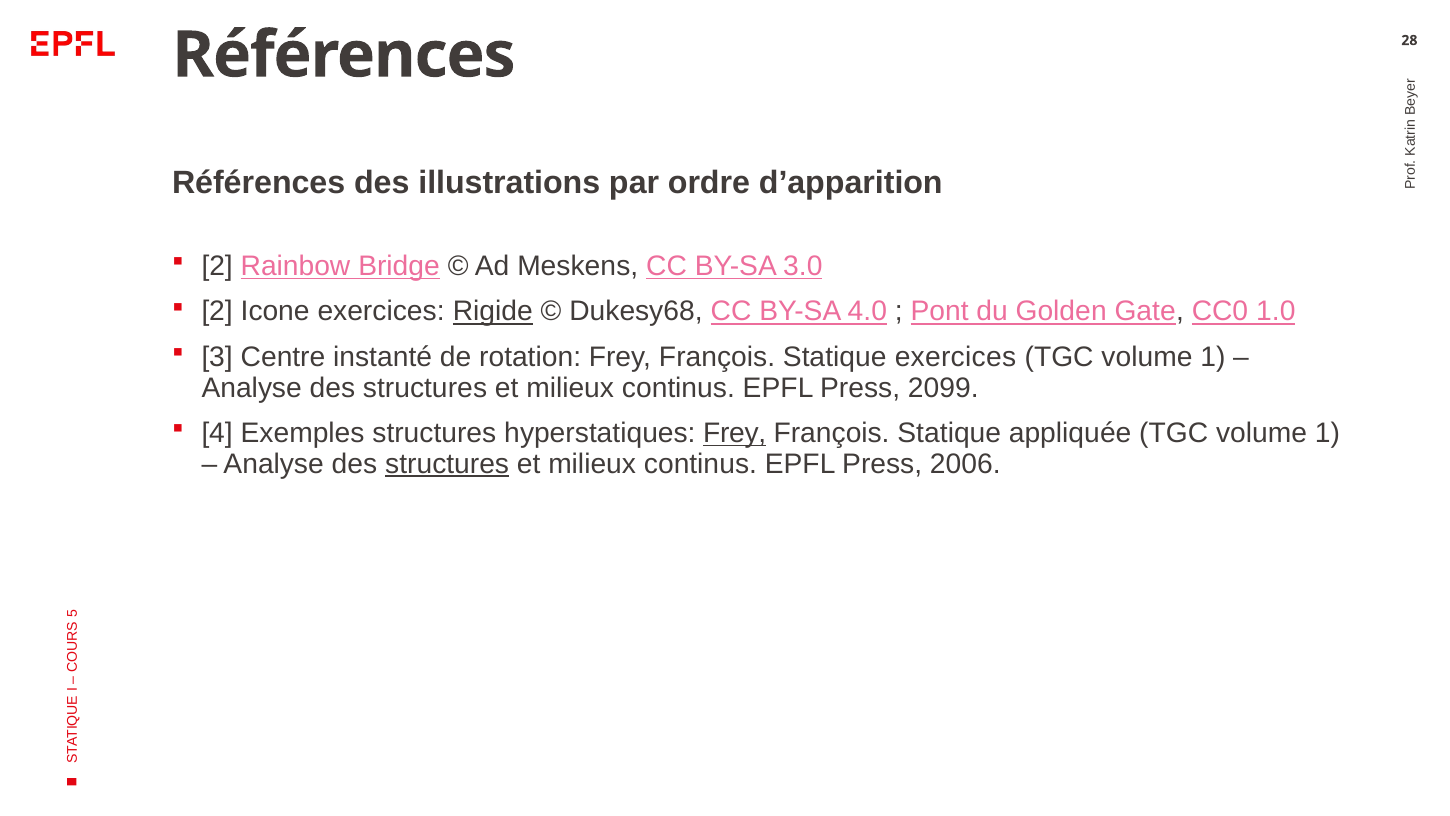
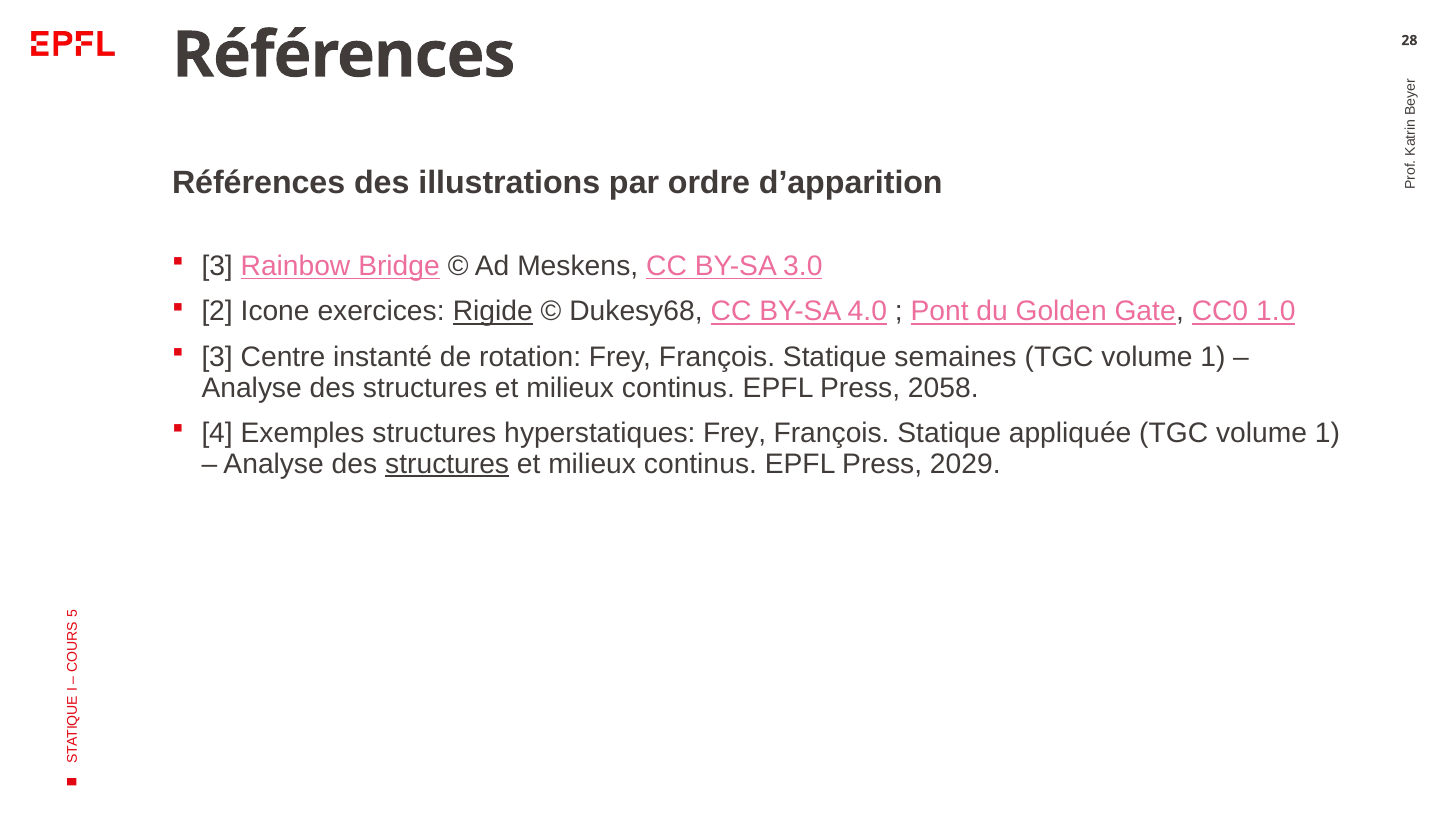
2: 2 -> 3 (217, 266)
Statique exercices: exercices -> semaines (955, 357)
2099: 2099 -> 2058 (943, 388)
Frey underline: present -> none (735, 433)
2006: 2006 -> 2029 (965, 464)
